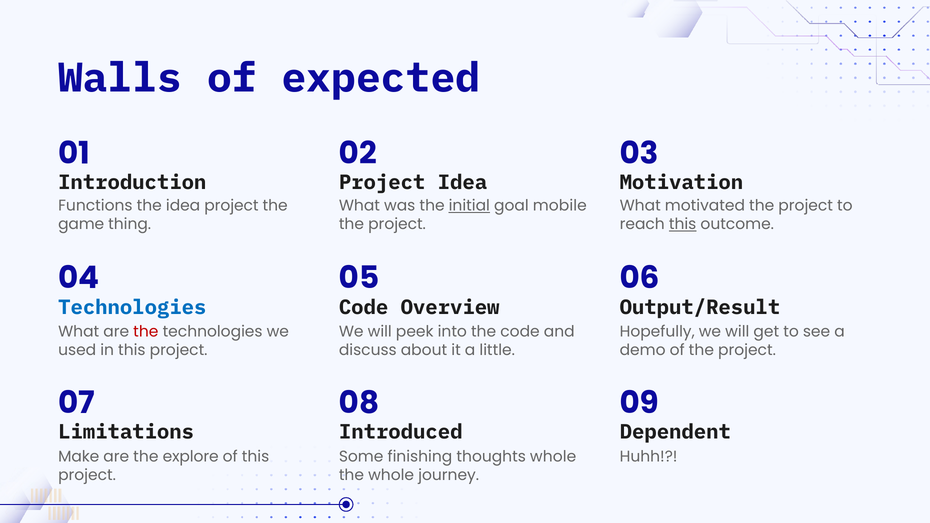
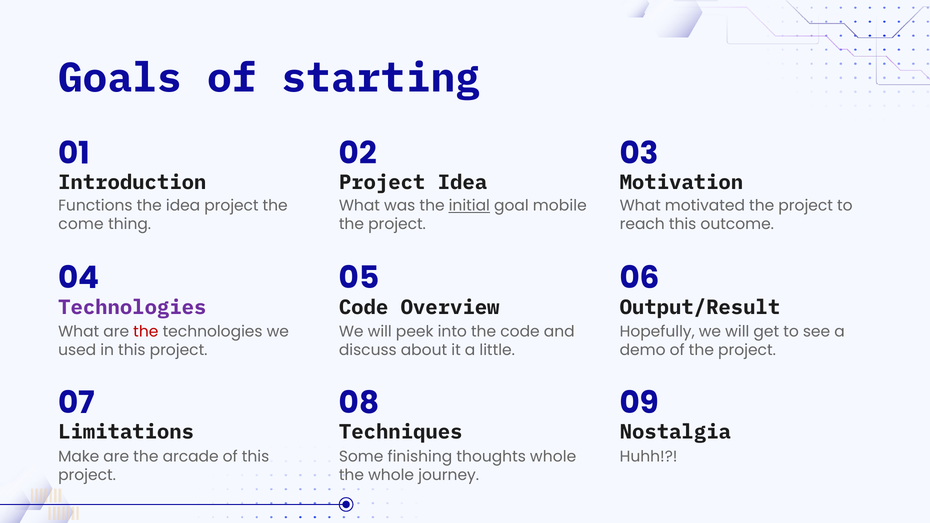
Walls: Walls -> Goals (120, 78)
expected: expected -> starting (381, 78)
game: game -> come (81, 224)
this underline: present -> none (683, 224)
Technologies colour: blue -> purple (132, 307)
Introduced: Introduced -> Techniques (401, 432)
Dependent: Dependent -> Nostalgia (675, 432)
explore: explore -> arcade (191, 457)
